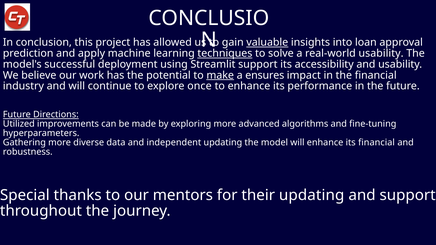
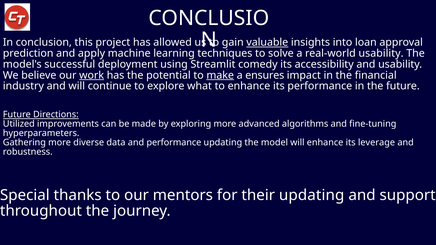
techniques underline: present -> none (225, 53)
Streamlit support: support -> comedy (258, 64)
work underline: none -> present (92, 75)
once: once -> what (200, 86)
and independent: independent -> performance (174, 143)
its financial: financial -> leverage (377, 143)
